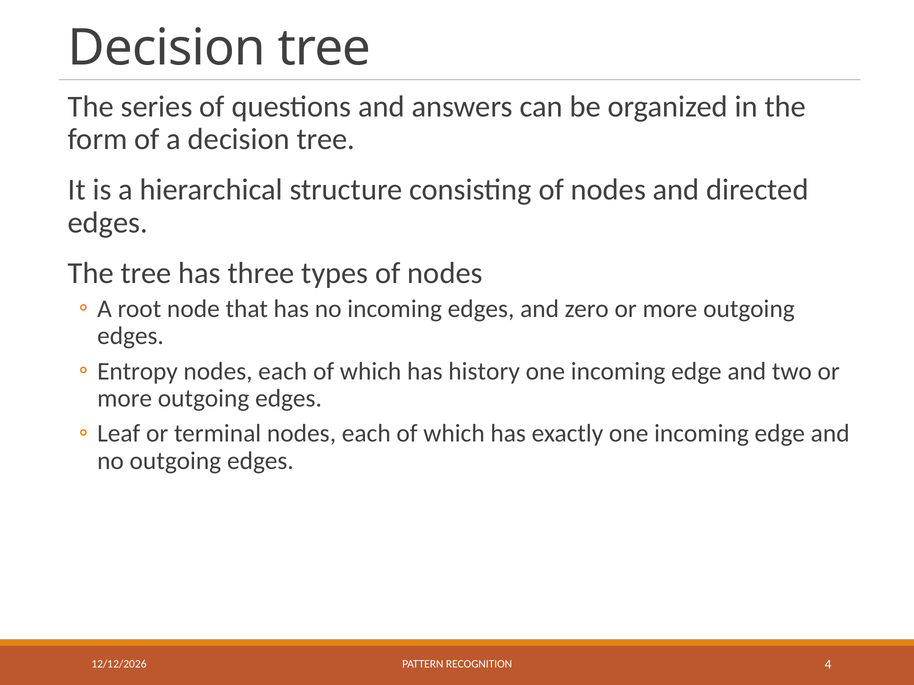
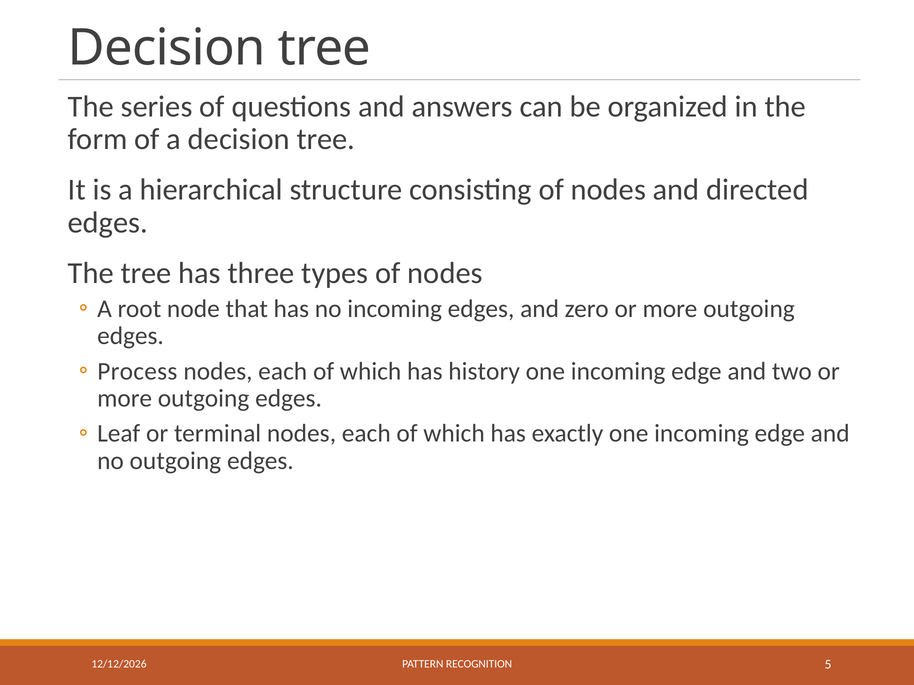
Entropy: Entropy -> Process (137, 371)
4: 4 -> 5 (828, 665)
